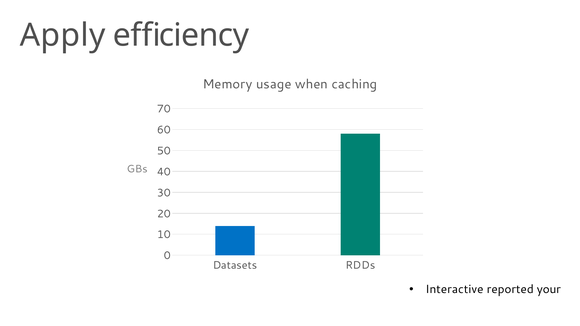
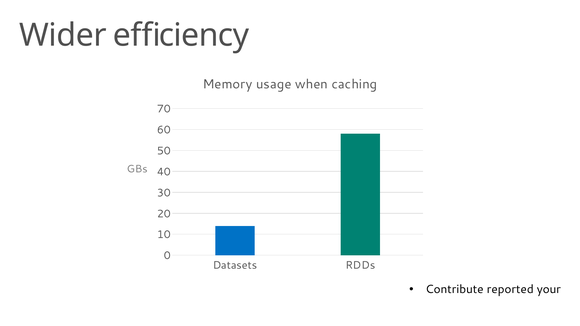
Apply: Apply -> Wider (63, 35)
Interactive: Interactive -> Contribute (454, 290)
